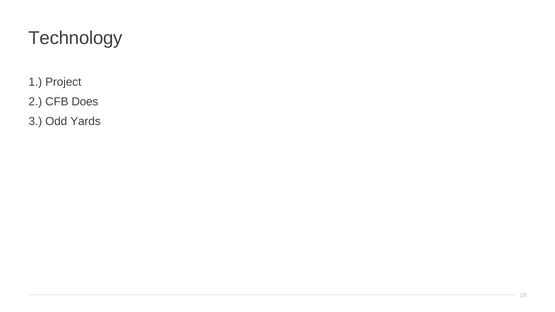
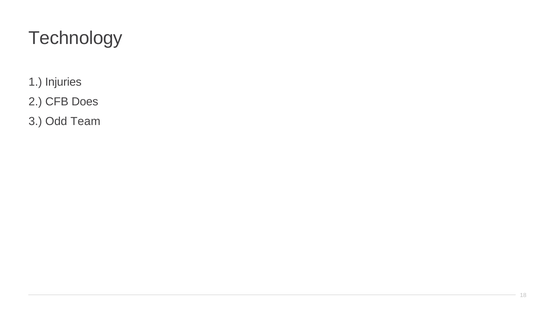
Project: Project -> Injuries (63, 82)
Yards: Yards -> Team (85, 121)
